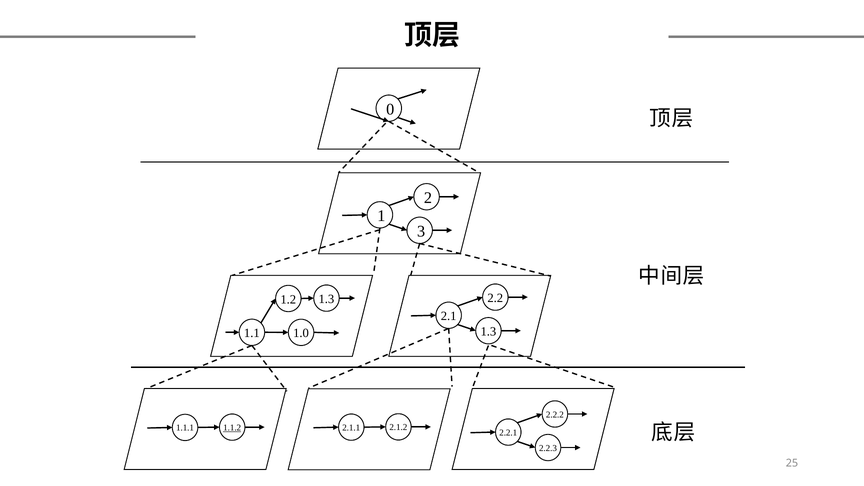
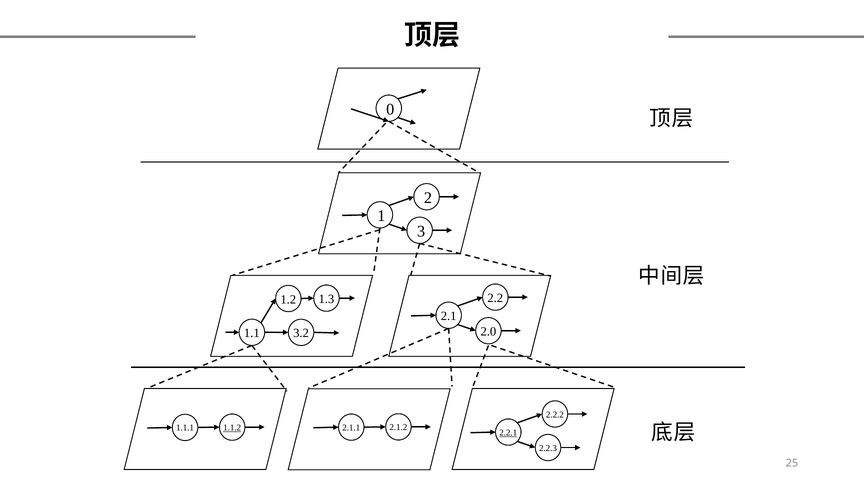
1.3: 1.3 -> 2.0 (488, 332)
1.0: 1.0 -> 3.2 (301, 333)
2.2.1 underline: none -> present (508, 433)
